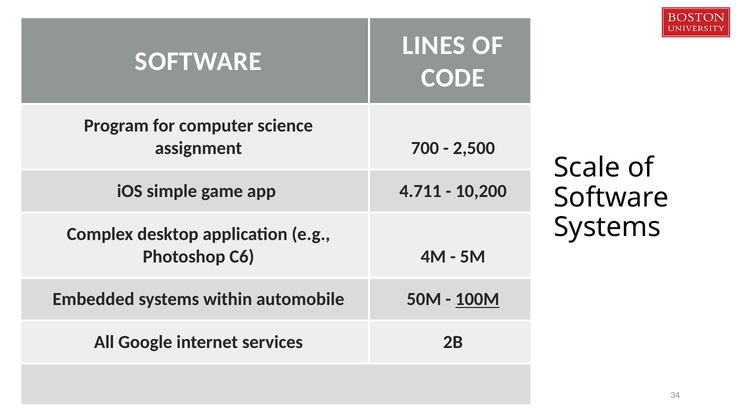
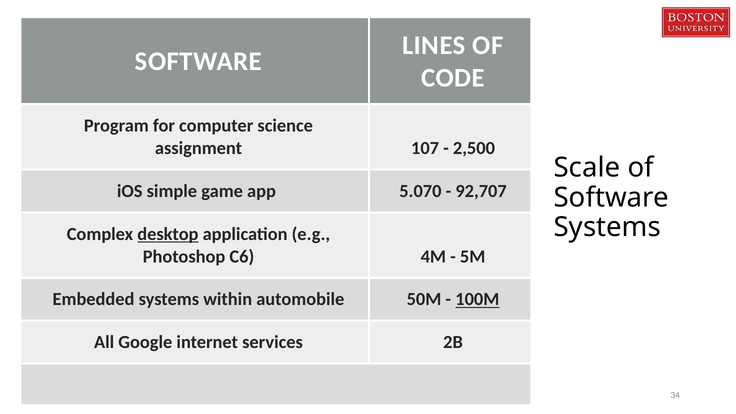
700: 700 -> 107 (425, 148)
4.711: 4.711 -> 5.070 (420, 191)
10,200: 10,200 -> 92,707 (481, 191)
desktop underline: none -> present (168, 234)
